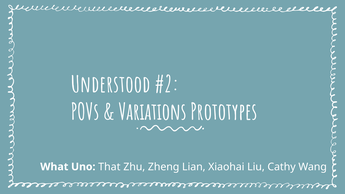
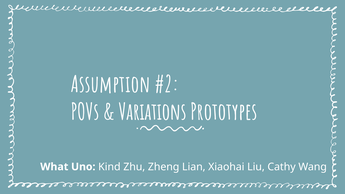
Understood: Understood -> Assumption (111, 85)
That: That -> Kind (109, 167)
